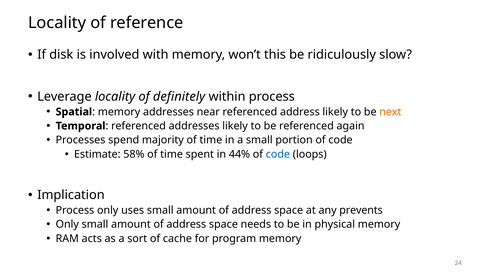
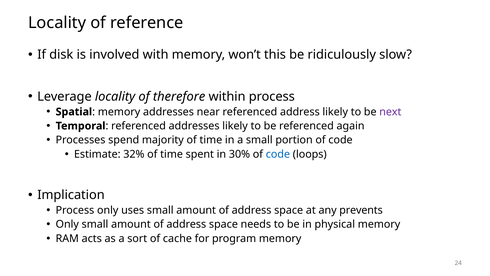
definitely: definitely -> therefore (179, 96)
next colour: orange -> purple (390, 112)
58%: 58% -> 32% (134, 154)
44%: 44% -> 30% (239, 154)
